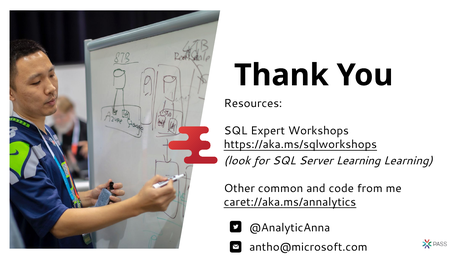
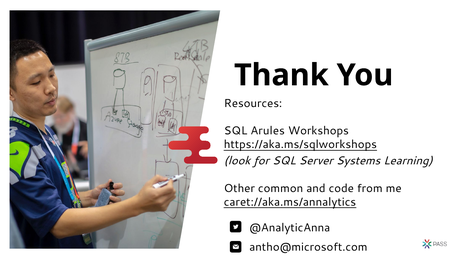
Expert: Expert -> Arules (268, 131)
Server Learning: Learning -> Systems (358, 161)
